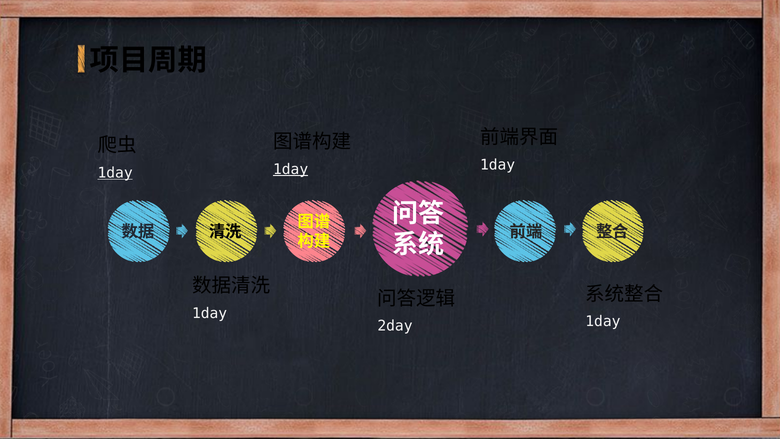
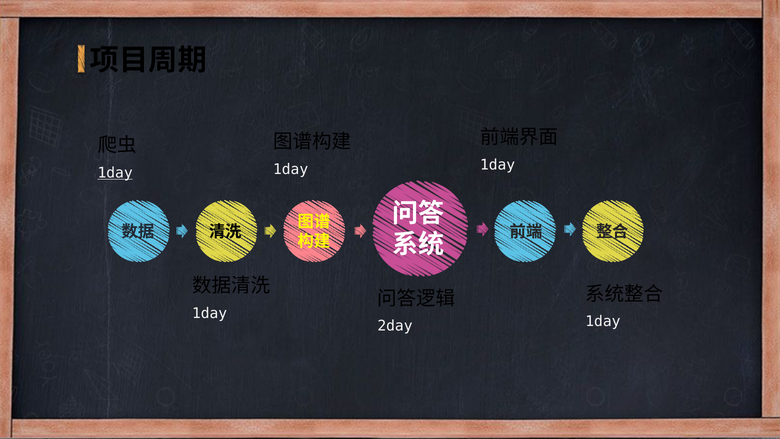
1day underline: present -> none (291, 169)
